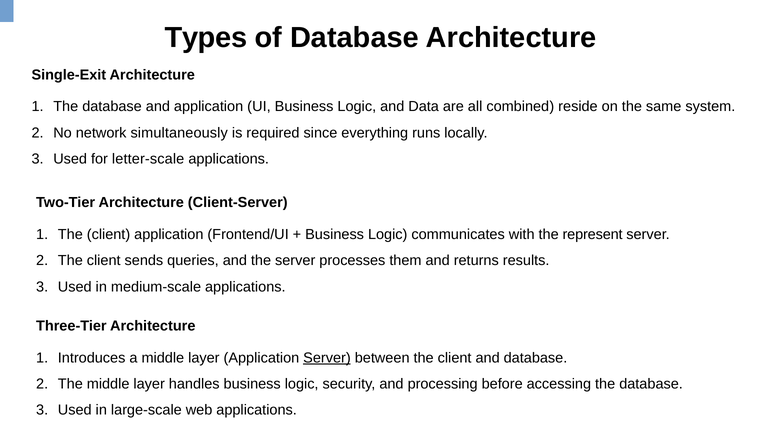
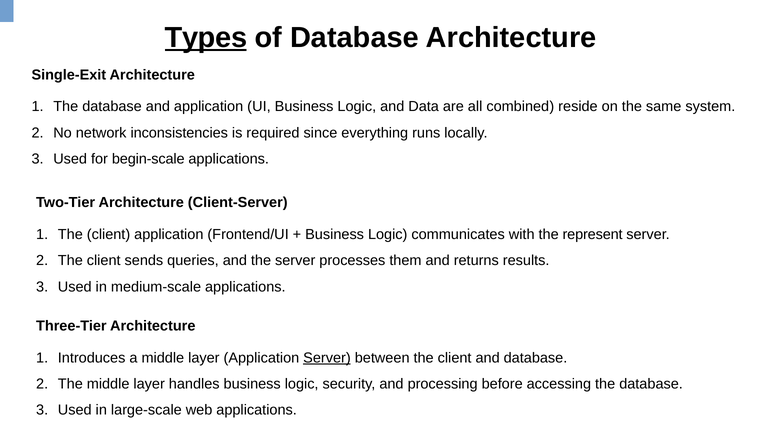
Types underline: none -> present (206, 37)
simultaneously: simultaneously -> inconsistencies (179, 133)
letter-scale: letter-scale -> begin-scale (148, 159)
